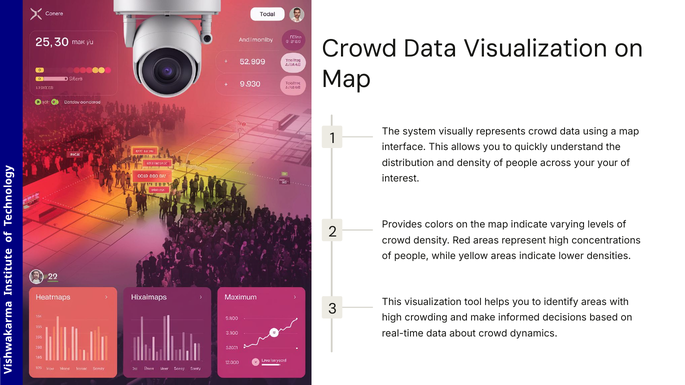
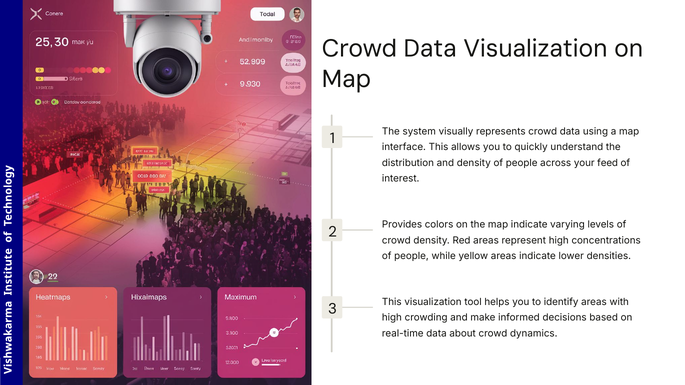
your your: your -> feed (608, 163)
